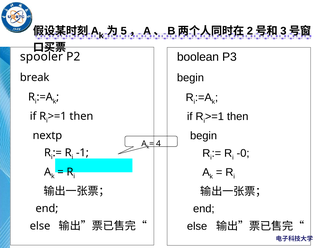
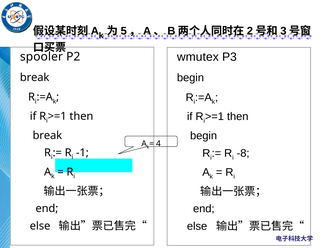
boolean: boolean -> wmutex (198, 57)
nextp: nextp -> break (47, 136)
-0: -0 -> -8 (243, 153)
